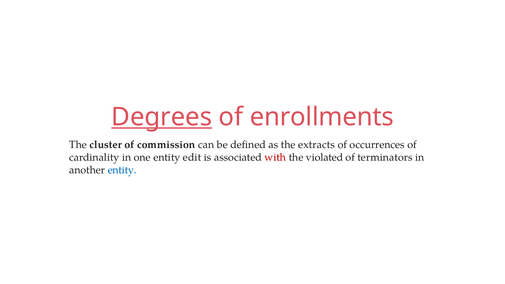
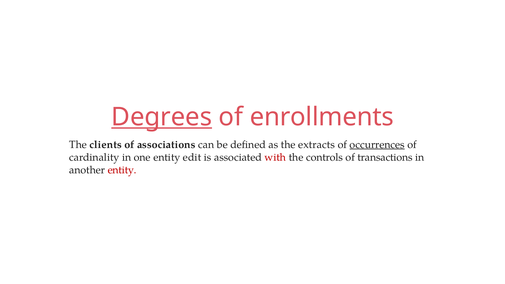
cluster: cluster -> clients (106, 145)
commission: commission -> associations (166, 145)
occurrences underline: none -> present (377, 145)
violated: violated -> controls (325, 157)
terminators: terminators -> transactions (385, 157)
entity colour: blue -> red (122, 170)
